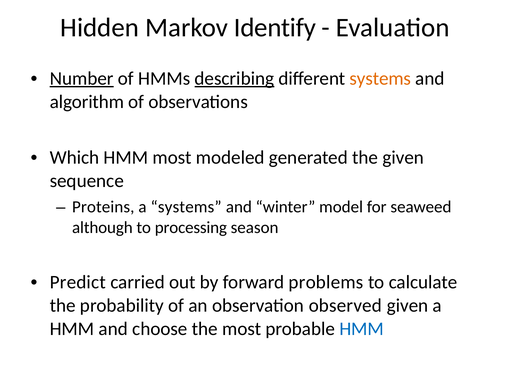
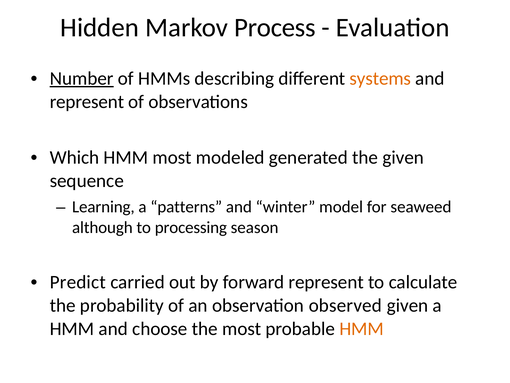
Identify: Identify -> Process (275, 28)
describing underline: present -> none (234, 78)
algorithm: algorithm -> represent (87, 102)
Proteins: Proteins -> Learning (103, 207)
a systems: systems -> patterns (186, 207)
forward problems: problems -> represent (326, 282)
HMM colour: blue -> orange (362, 328)
